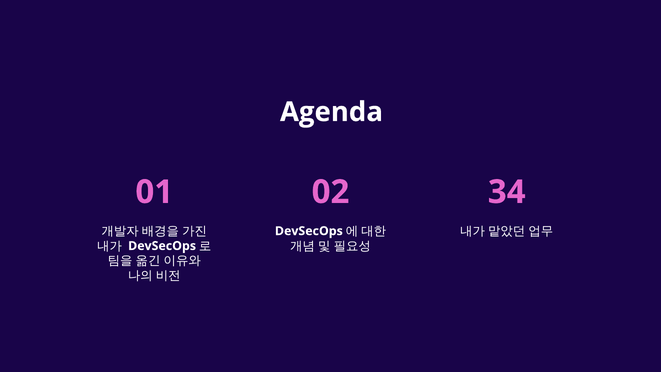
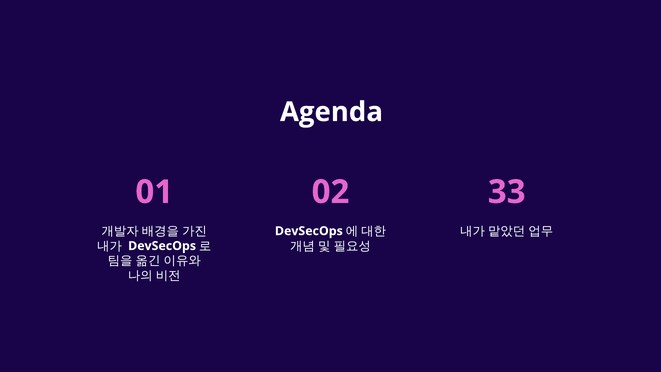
34: 34 -> 33 (507, 192)
